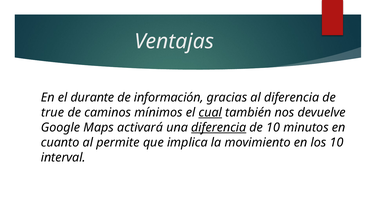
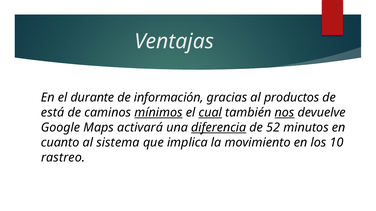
al diferencia: diferencia -> productos (292, 98)
true: true -> está (53, 113)
mínimos underline: none -> present (159, 113)
nos underline: none -> present (285, 113)
de 10: 10 -> 52 (273, 128)
permite: permite -> sistema (118, 143)
interval: interval -> rastreo (63, 158)
